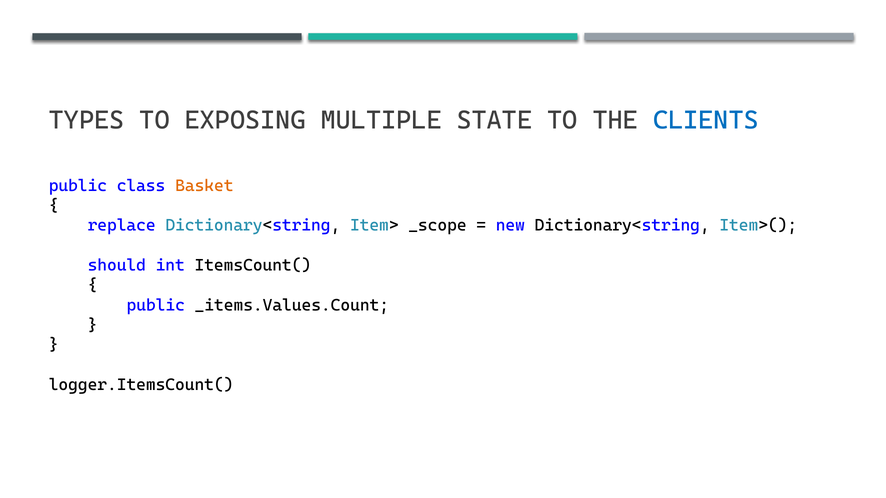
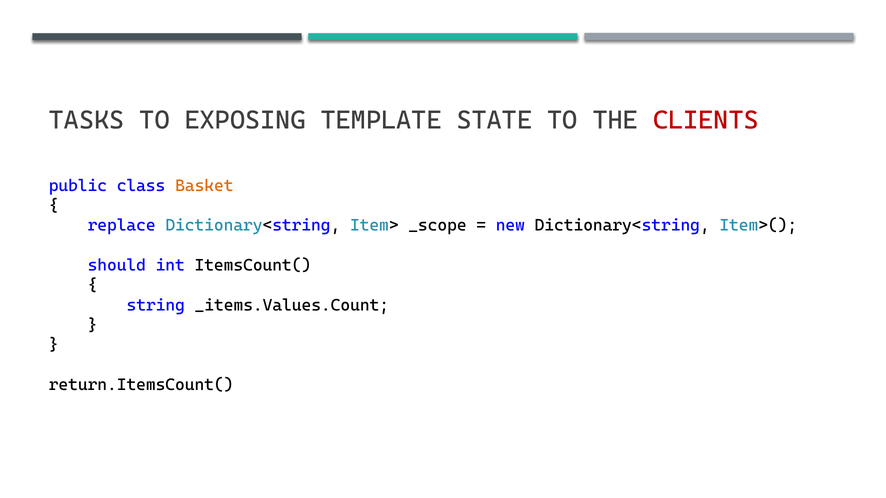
TYPES: TYPES -> TASKS (87, 120)
MULTIPLE: MULTIPLE -> TEMPLATE (381, 120)
CLIENTS colour: blue -> red (706, 120)
public: public -> string (156, 305)
logger.ItemsCount(: logger.ItemsCount( -> return.ItemsCount( (141, 385)
